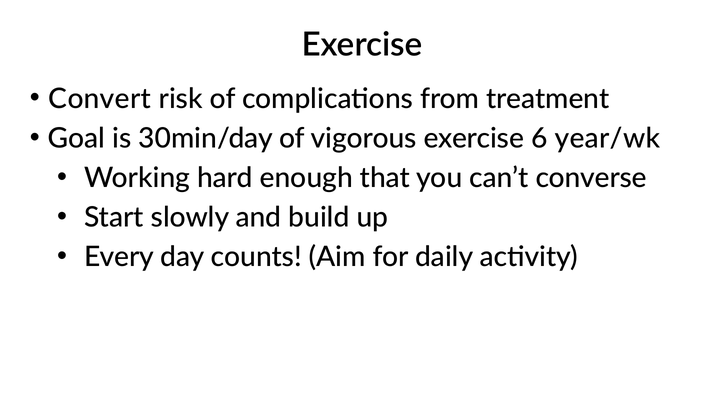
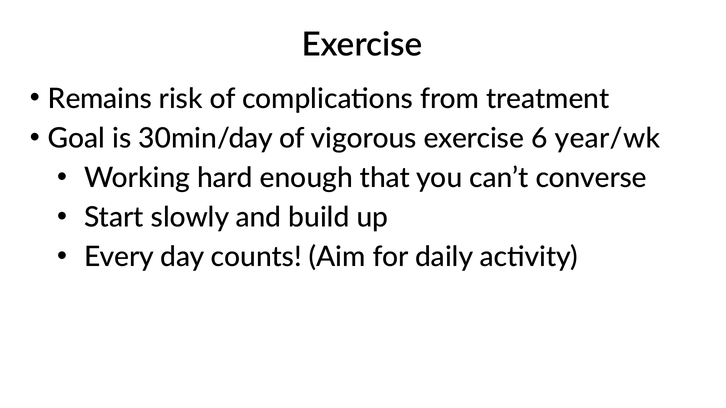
Convert: Convert -> Remains (100, 99)
